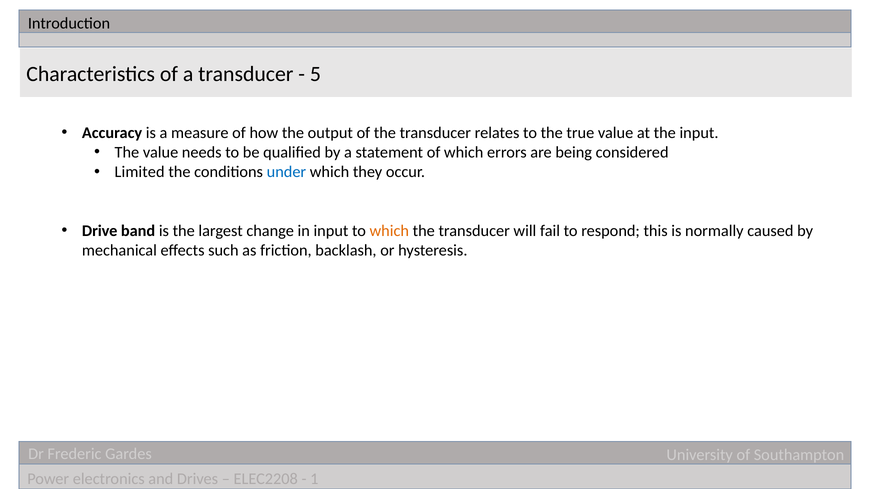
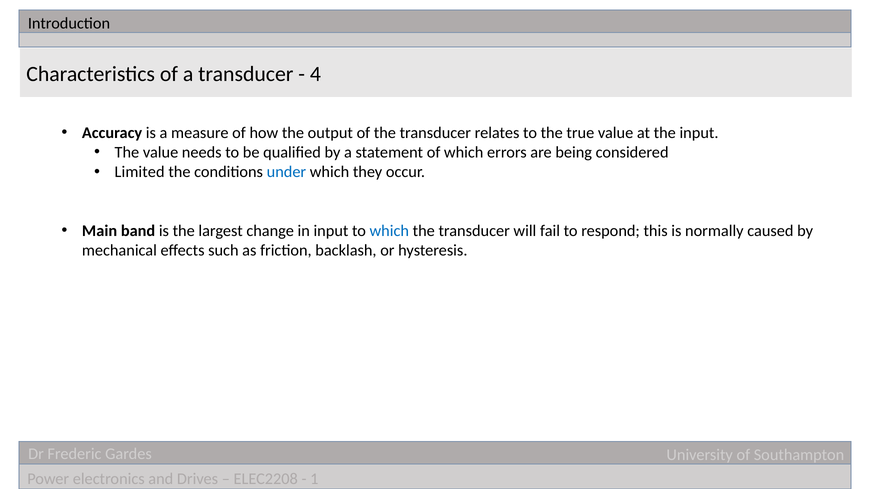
5: 5 -> 4 (315, 74)
Drive: Drive -> Main (100, 231)
which colour: orange -> blue (389, 231)
